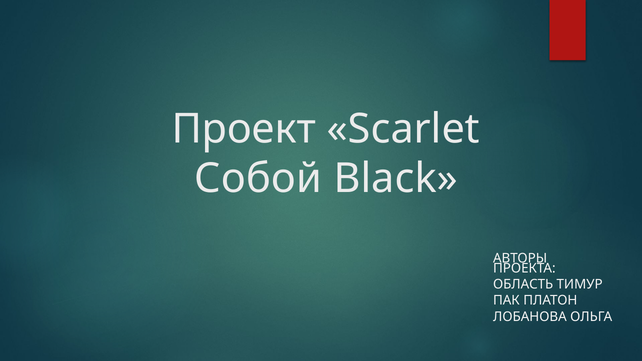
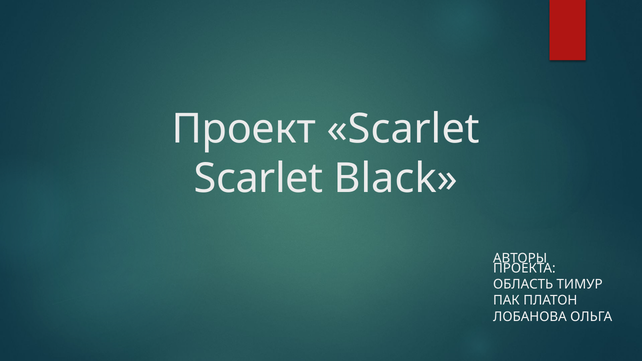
Собой: Собой -> Scarlet (259, 179)
